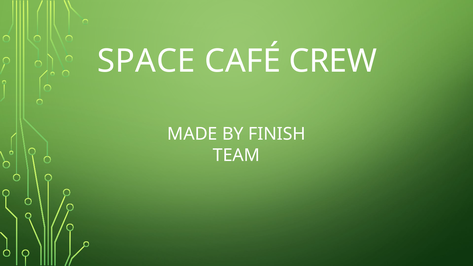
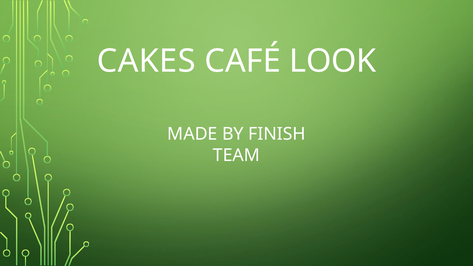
SPACE: SPACE -> CAKES (146, 61)
CREW: CREW -> LOOK (333, 61)
